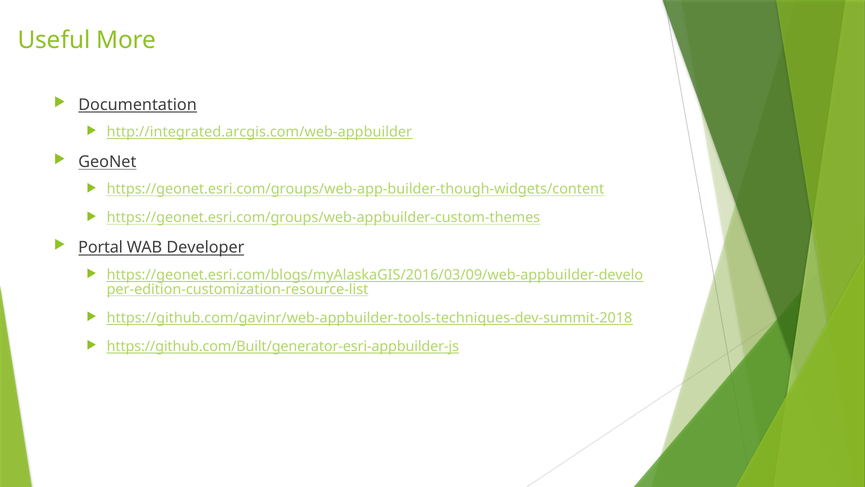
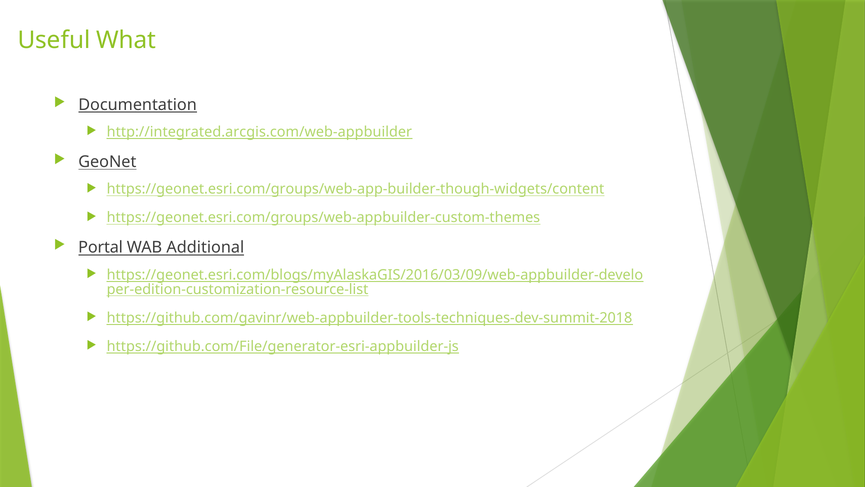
More: More -> What (126, 40)
Developer: Developer -> Additional (205, 247)
https://github.com/Built/generator-esri-appbuilder-js: https://github.com/Built/generator-esri-appbuilder-js -> https://github.com/File/generator-esri-appbuilder-js (283, 346)
